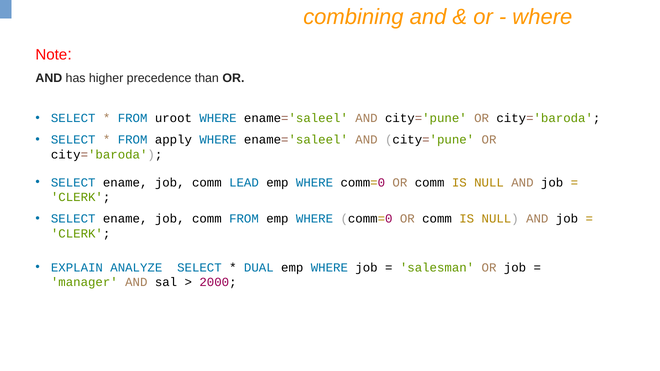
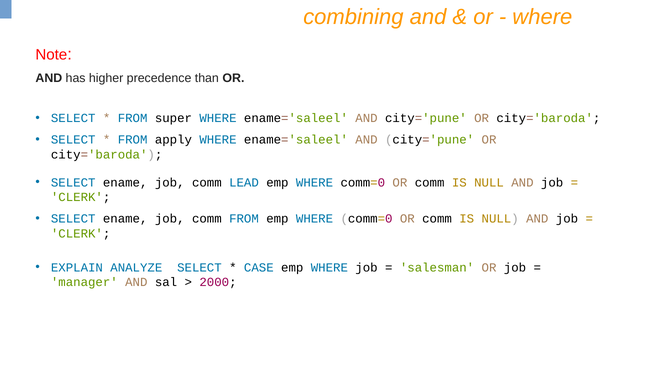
uroot: uroot -> super (173, 118)
DUAL: DUAL -> CASE (259, 268)
